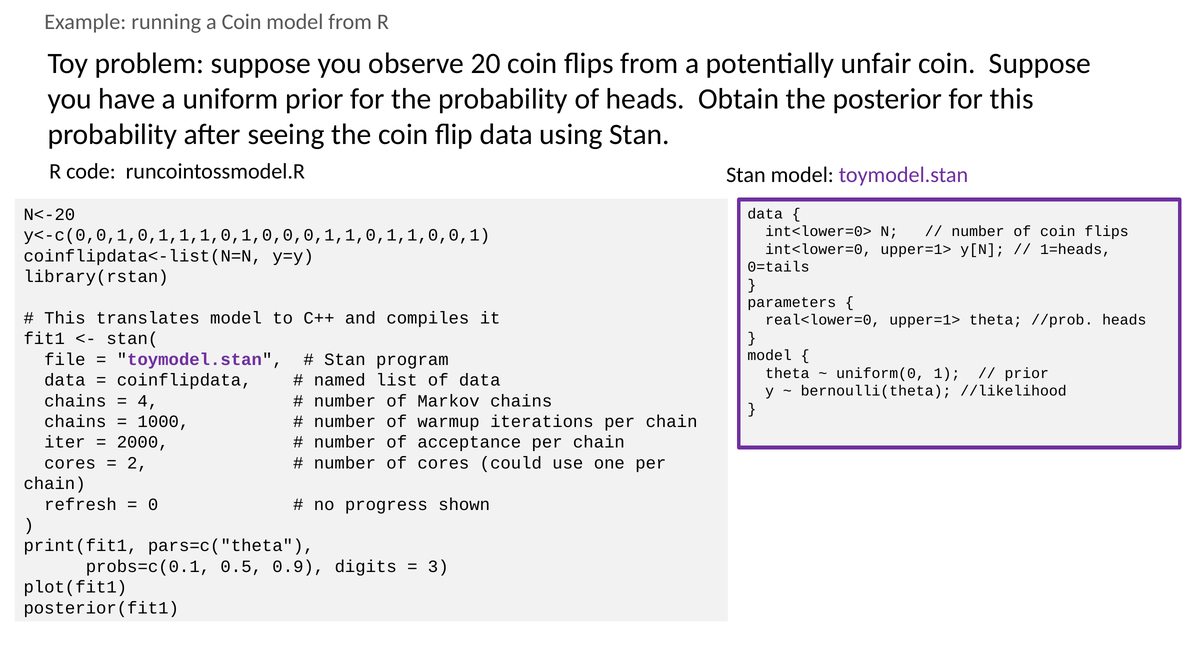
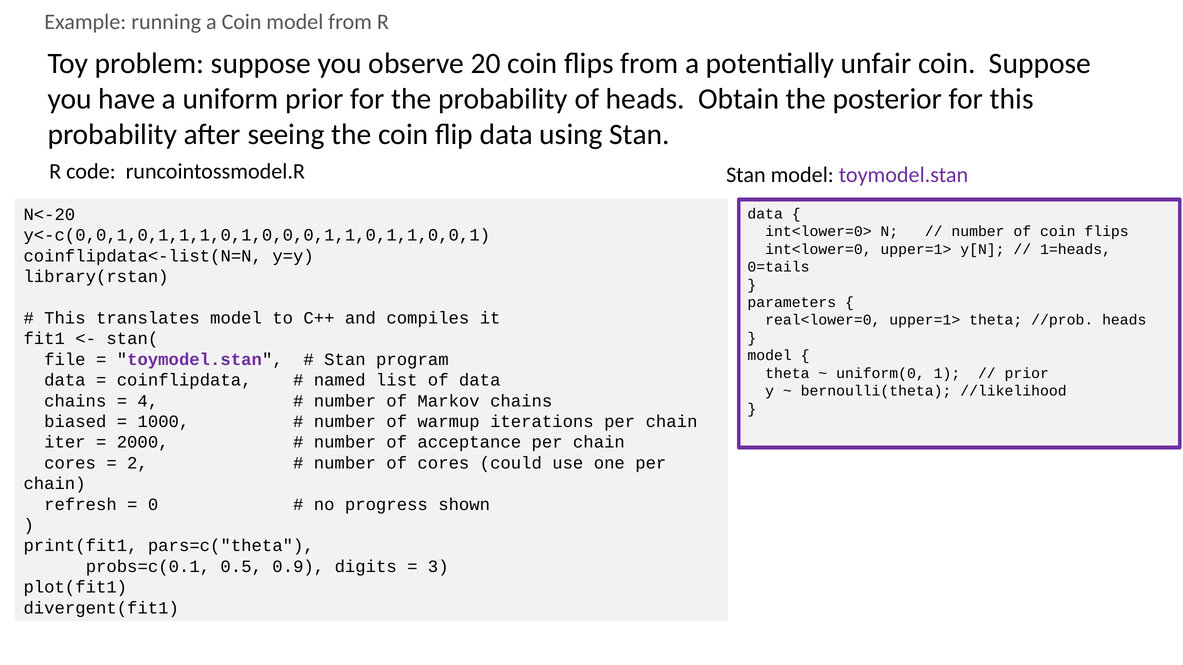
chains: chains -> biased (75, 422)
posterior(fit1: posterior(fit1 -> divergent(fit1 (101, 608)
